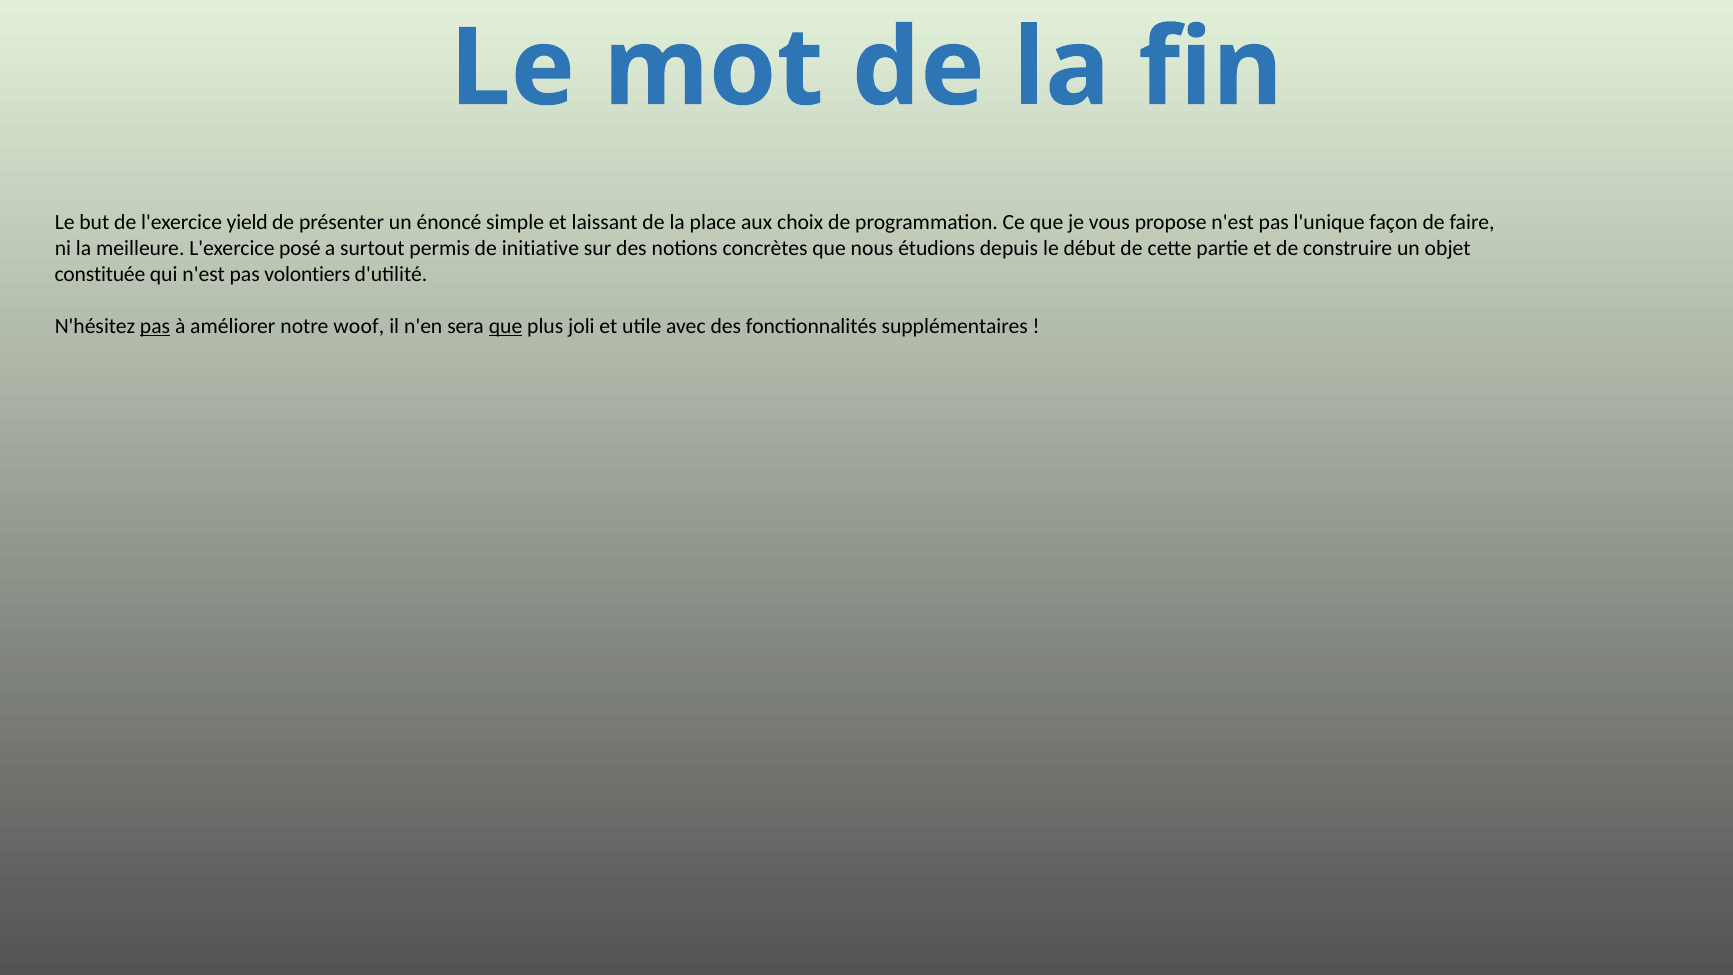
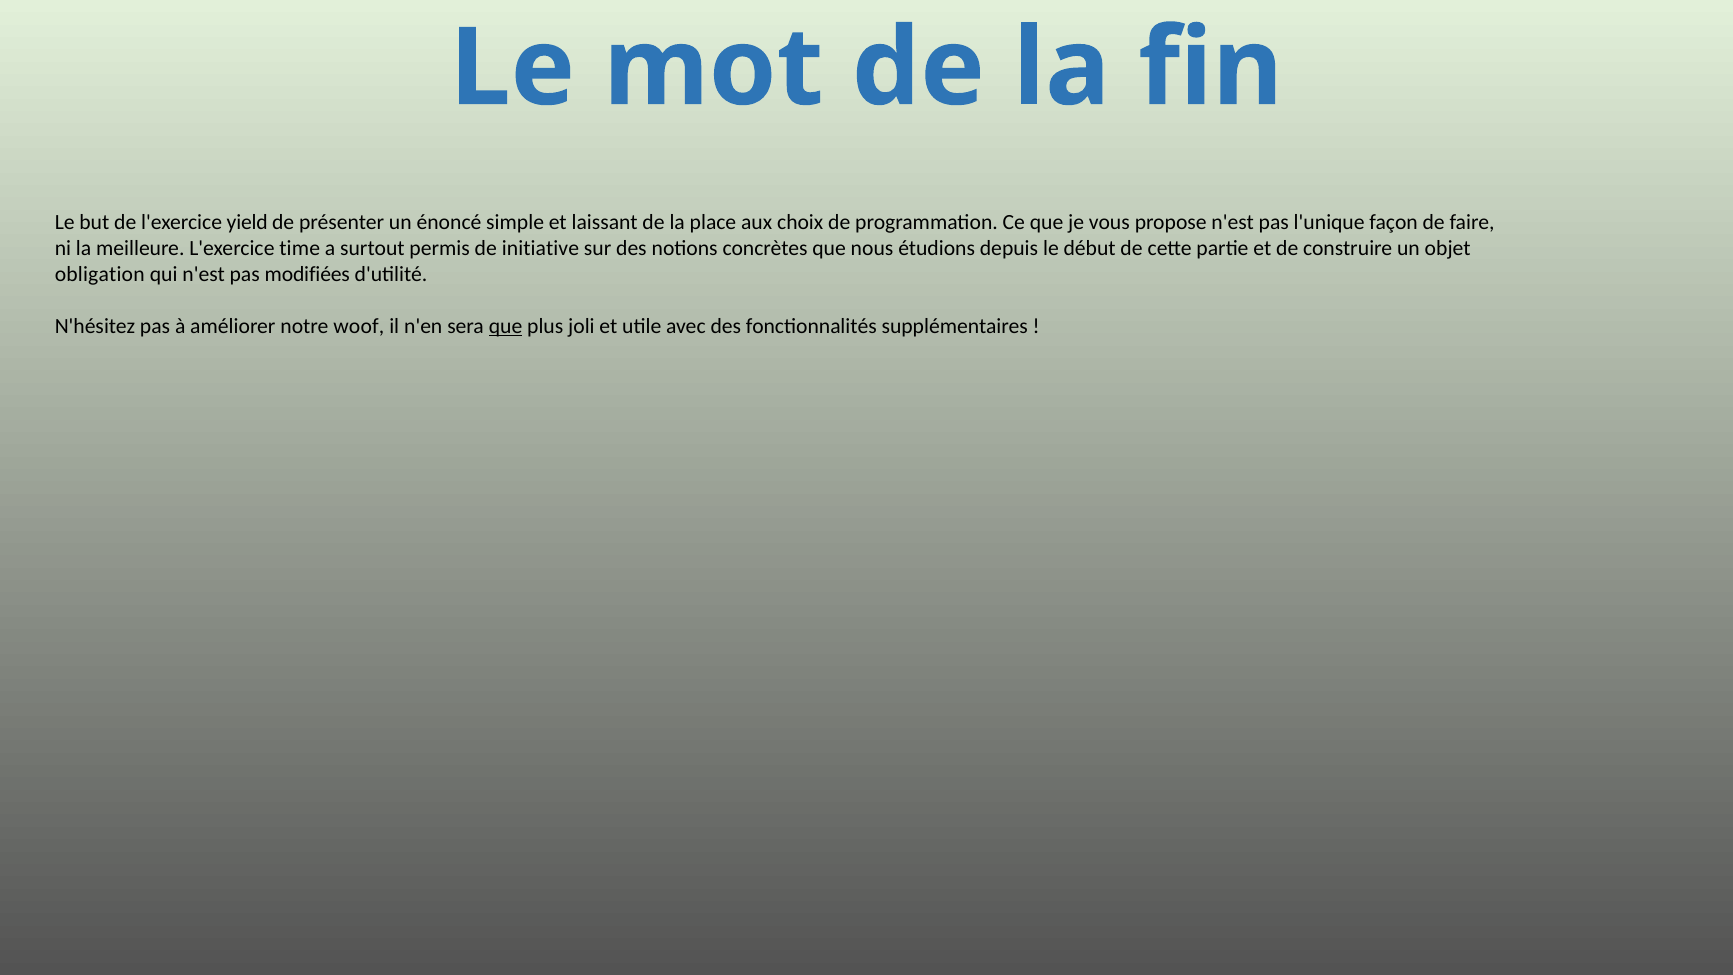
posé: posé -> time (300, 248)
constituée: constituée -> obligation (100, 274)
volontiers: volontiers -> modifiées (307, 274)
pas underline: present -> none (155, 326)
